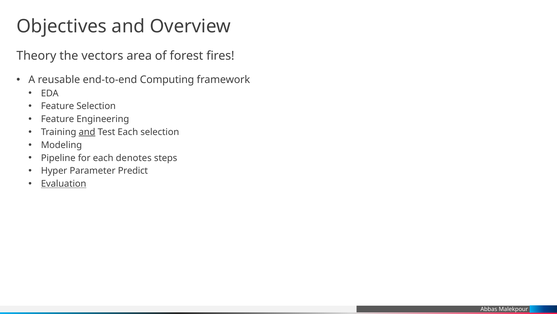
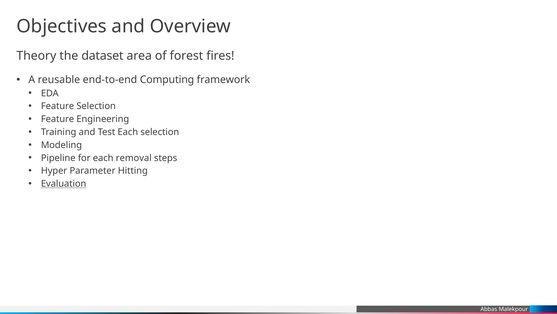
vectors: vectors -> dataset (102, 56)
and underline: present -> none (87, 132)
denotes: denotes -> removal (134, 158)
Predict: Predict -> Hitting (133, 170)
